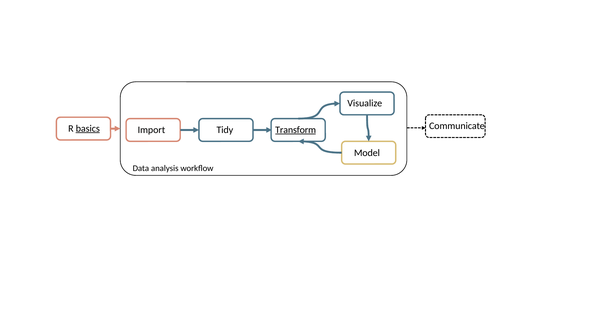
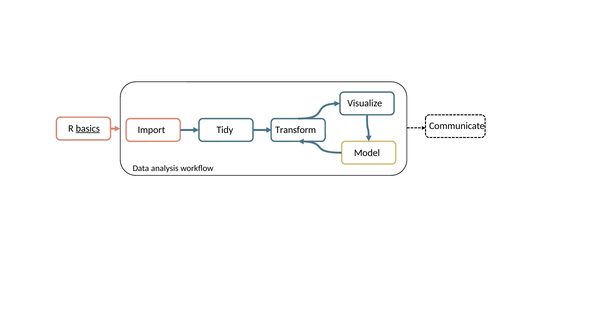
Transform underline: present -> none (296, 130)
